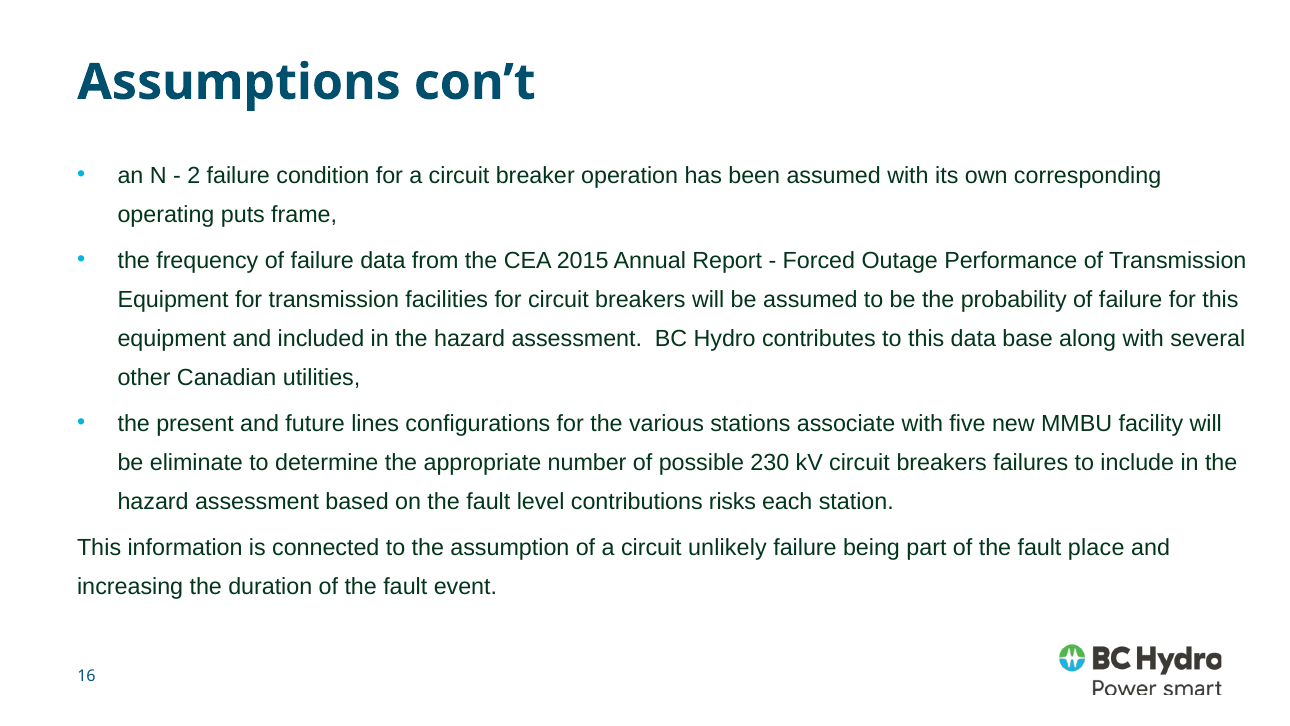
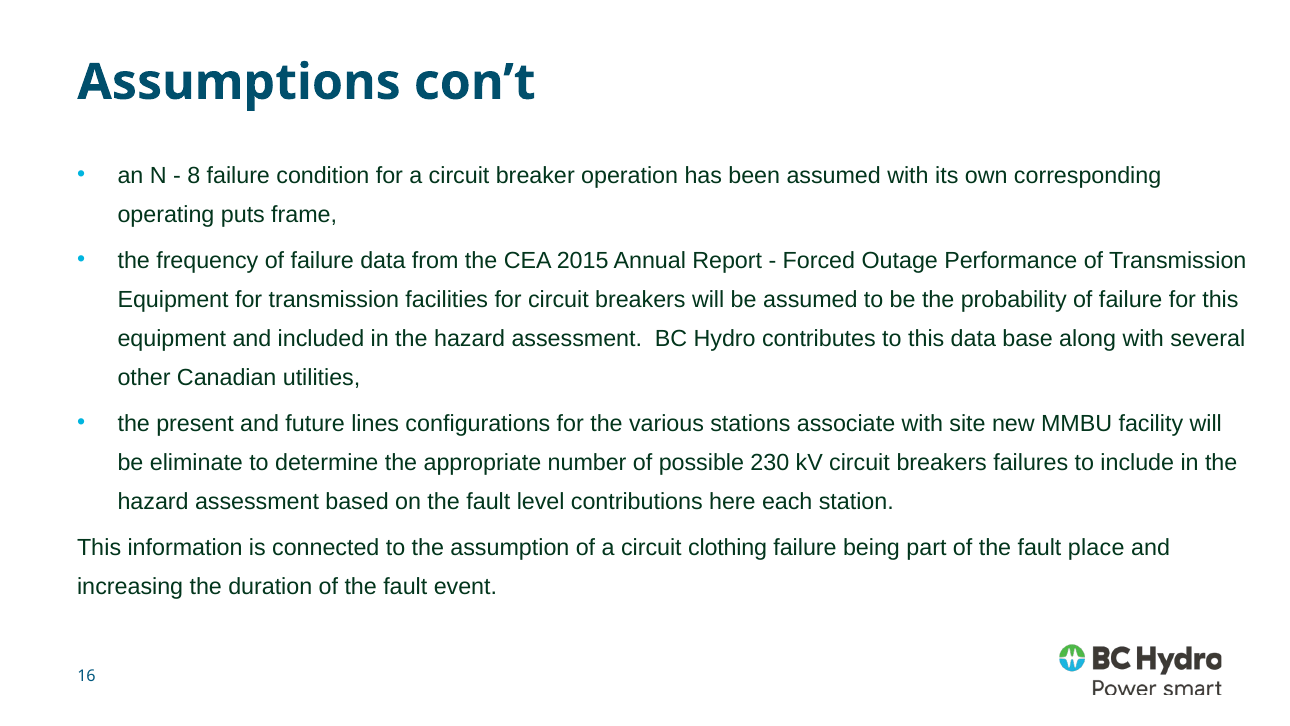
2: 2 -> 8 (194, 175)
five: five -> site (968, 423)
risks: risks -> here (732, 502)
unlikely: unlikely -> clothing (728, 547)
